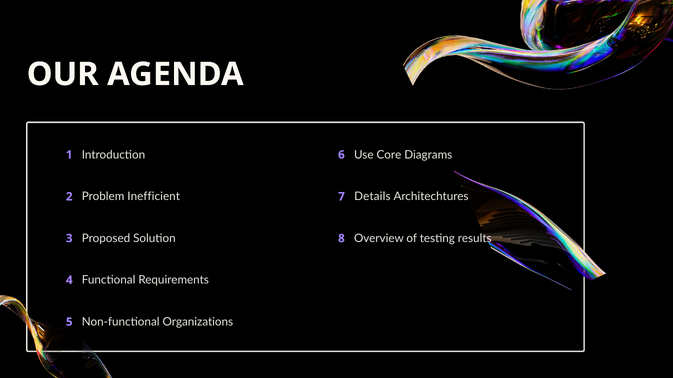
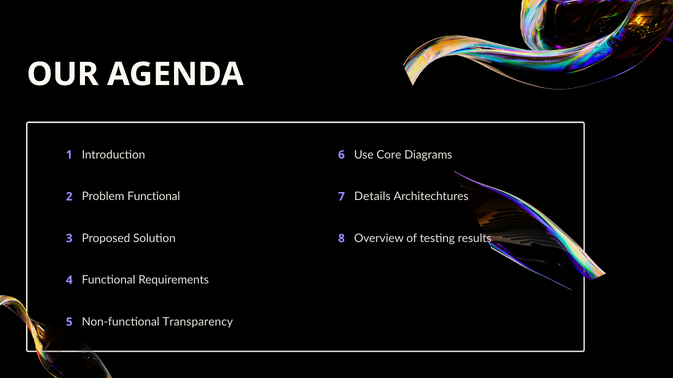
Problem Inefficient: Inefficient -> Functional (154, 197)
Organizations: Organizations -> Transparency (198, 322)
